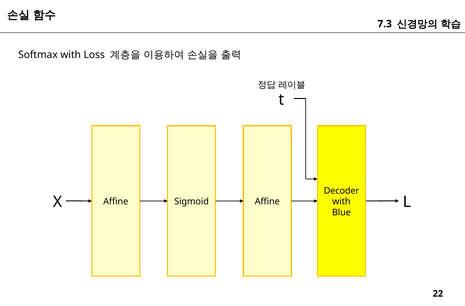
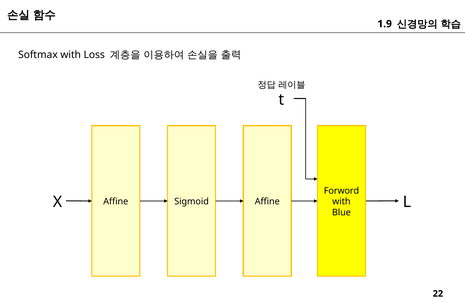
7.3: 7.3 -> 1.9 (385, 24)
Decoder: Decoder -> Forword (341, 190)
